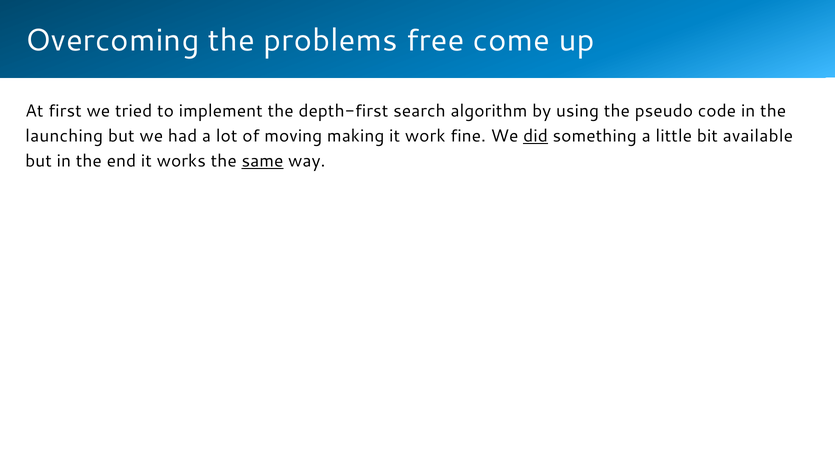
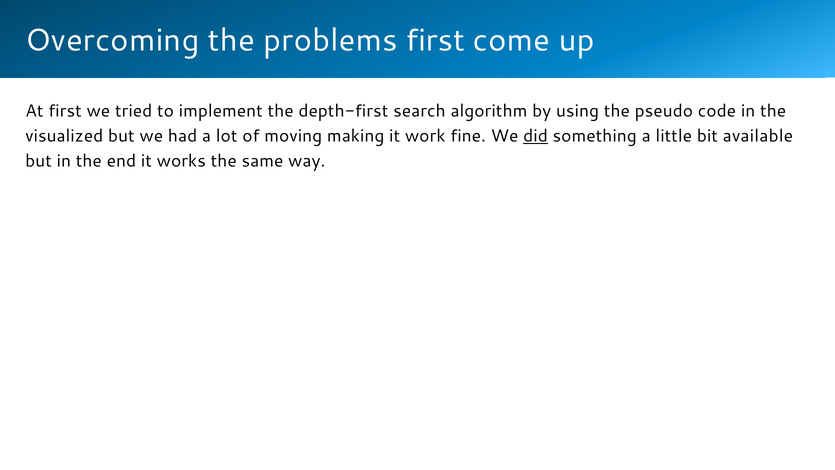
problems free: free -> first (435, 41)
launching: launching -> visualized (64, 136)
same underline: present -> none (262, 161)
